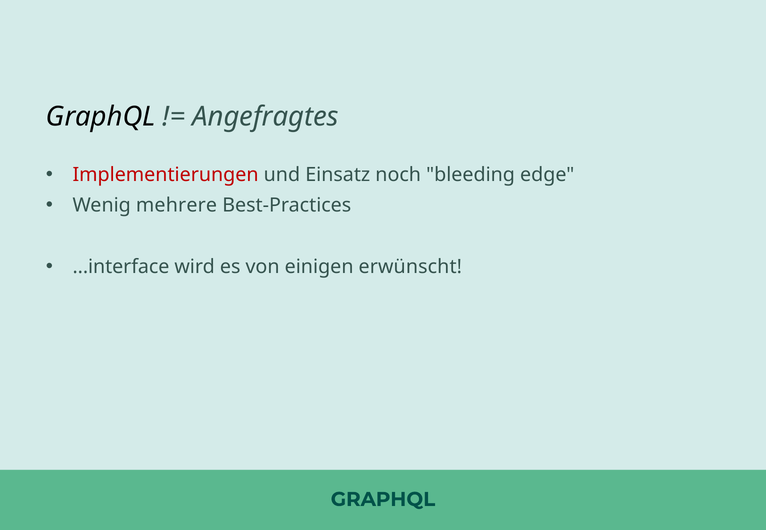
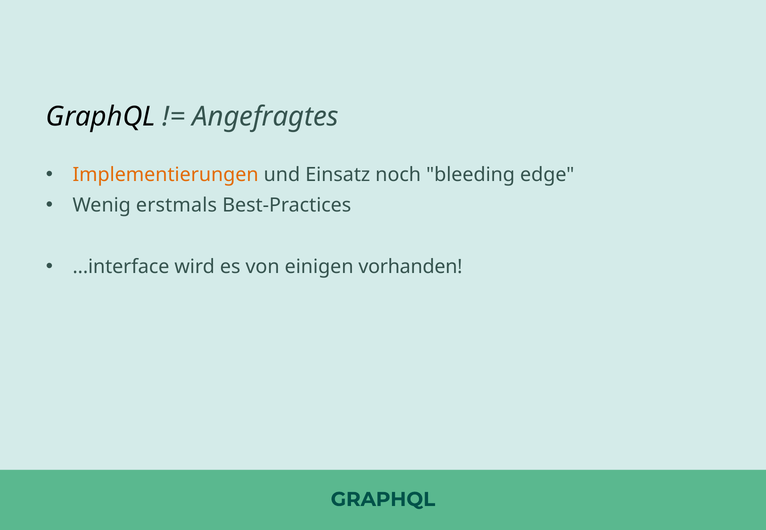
Implementierungen colour: red -> orange (166, 175)
mehrere: mehrere -> erstmals (176, 206)
erwünscht: erwünscht -> vorhanden (410, 267)
